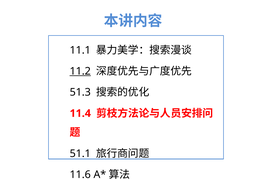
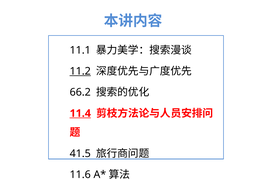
51.3: 51.3 -> 66.2 (80, 92)
11.4 underline: none -> present (80, 114)
51.1: 51.1 -> 41.5 (80, 154)
